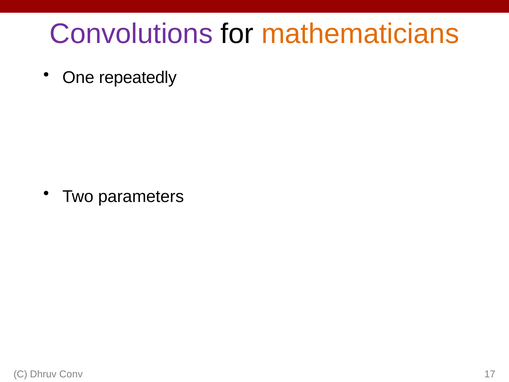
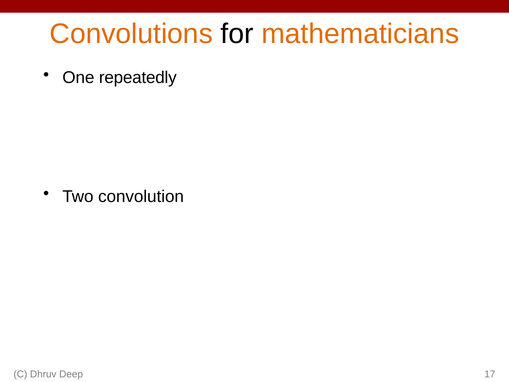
Convolutions colour: purple -> orange (131, 34)
parameters: parameters -> convolution (141, 196)
Conv: Conv -> Deep (71, 374)
